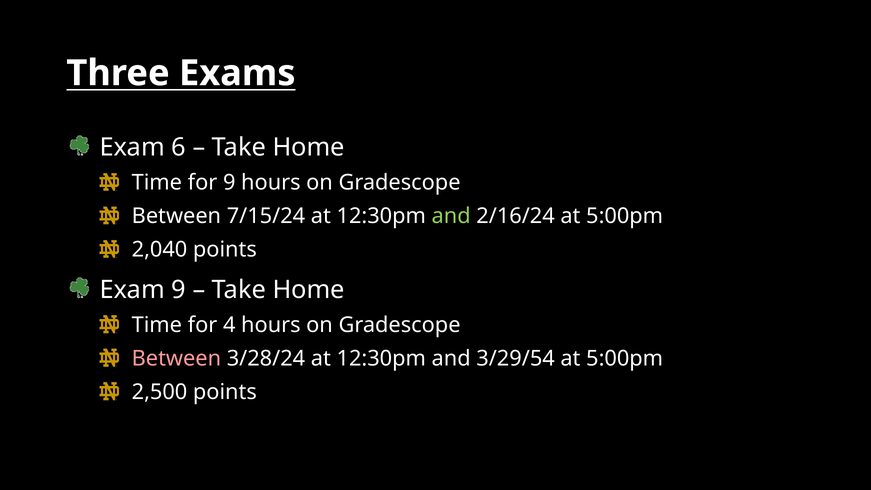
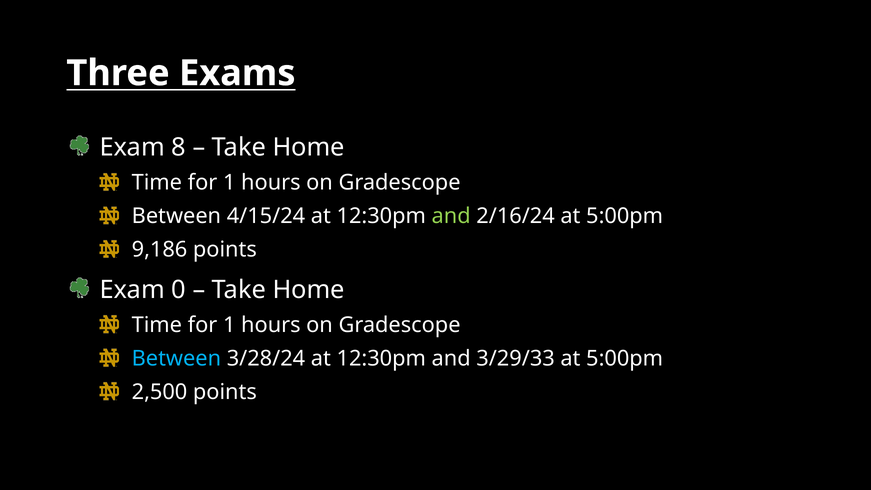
6: 6 -> 8 (179, 147)
9: 9 -> 1 (229, 183)
7/15/24: 7/15/24 -> 4/15/24 (266, 216)
2,040: 2,040 -> 9,186 (160, 250)
Exam 9: 9 -> 0 (179, 290)
4: 4 -> 1 (229, 325)
Between colour: pink -> light blue (176, 359)
3/29/54: 3/29/54 -> 3/29/33 (516, 359)
